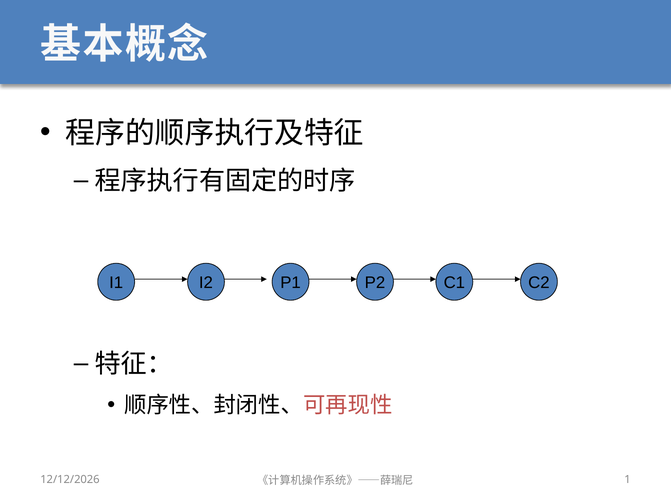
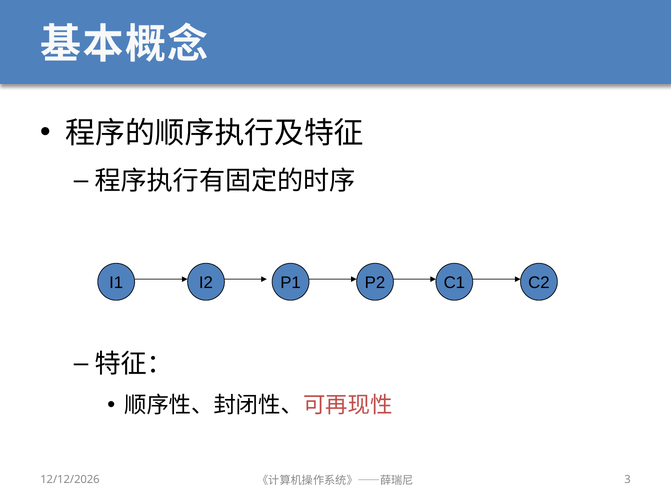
1: 1 -> 3 (628, 480)
